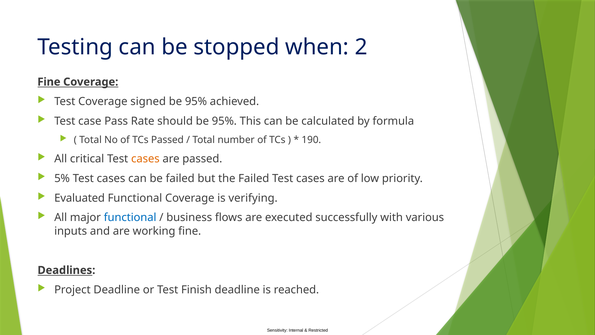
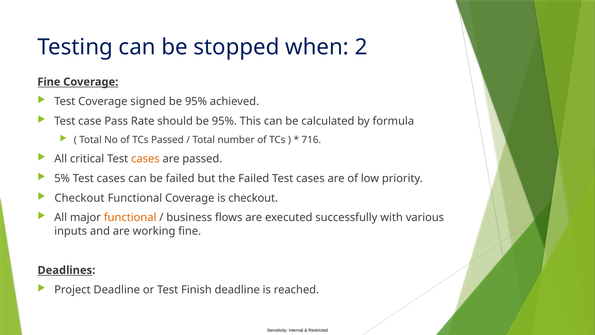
190: 190 -> 716 (311, 140)
Evaluated: Evaluated -> Checkout (79, 198)
is verifying: verifying -> checkout (253, 198)
functional colour: blue -> orange (130, 217)
